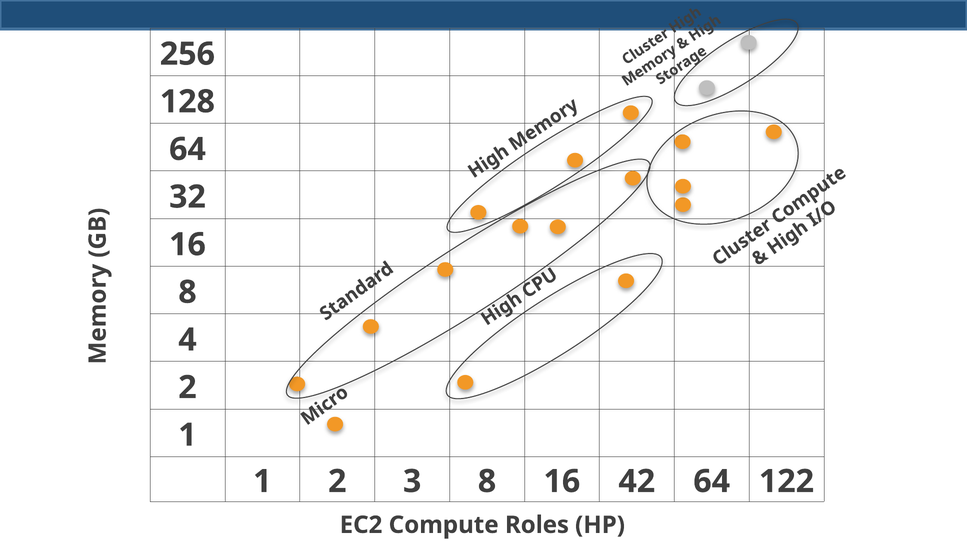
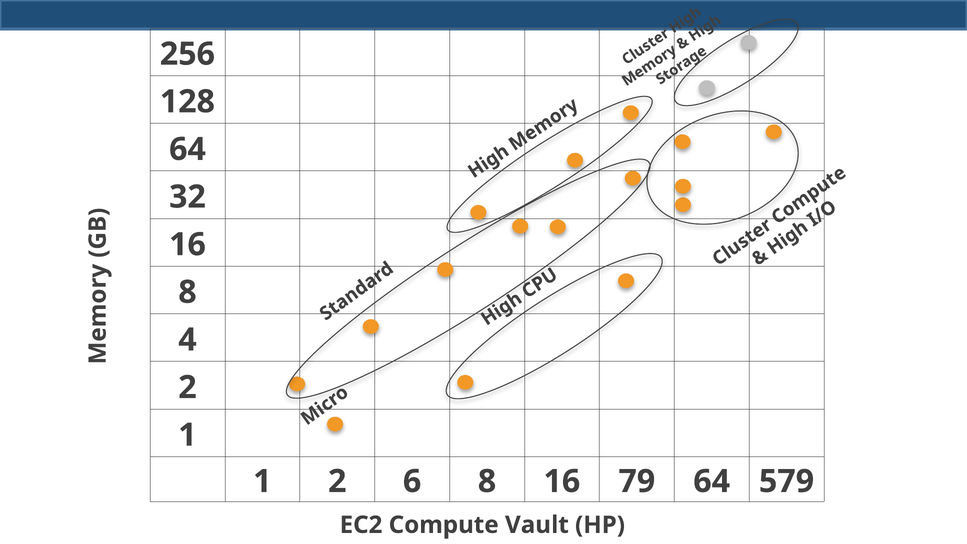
3: 3 -> 6 (412, 481)
42: 42 -> 79 (637, 481)
122: 122 -> 579 (787, 481)
Roles: Roles -> Vault (537, 525)
